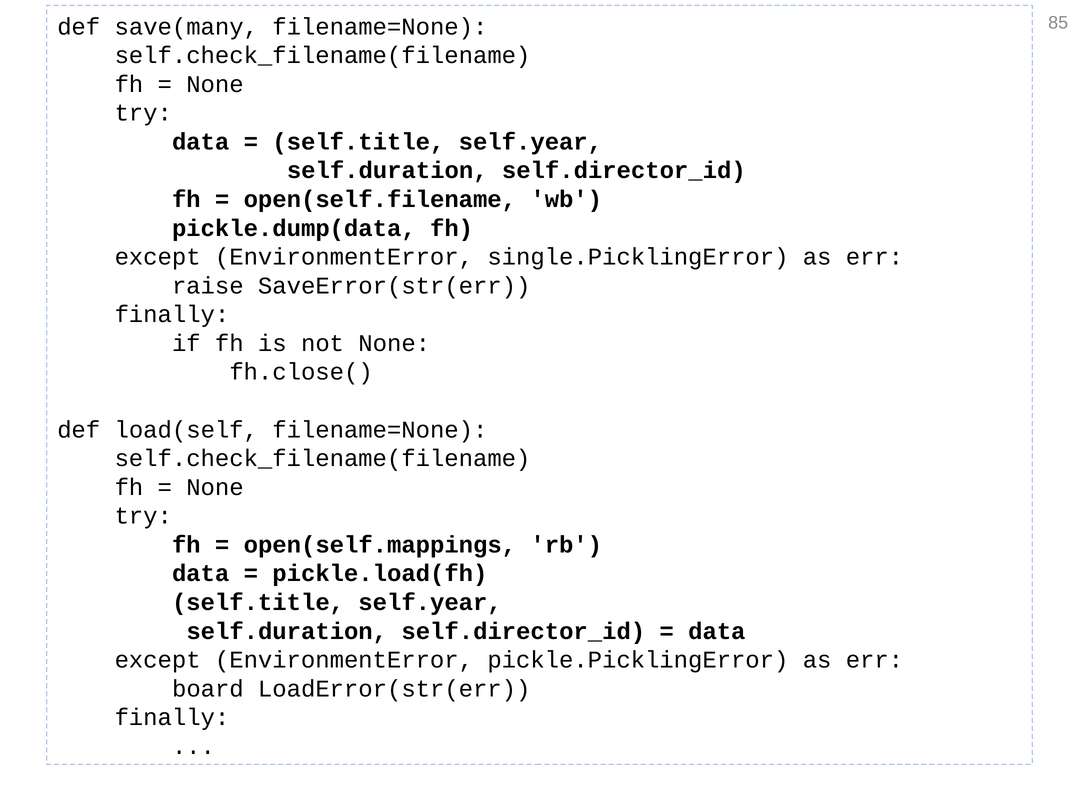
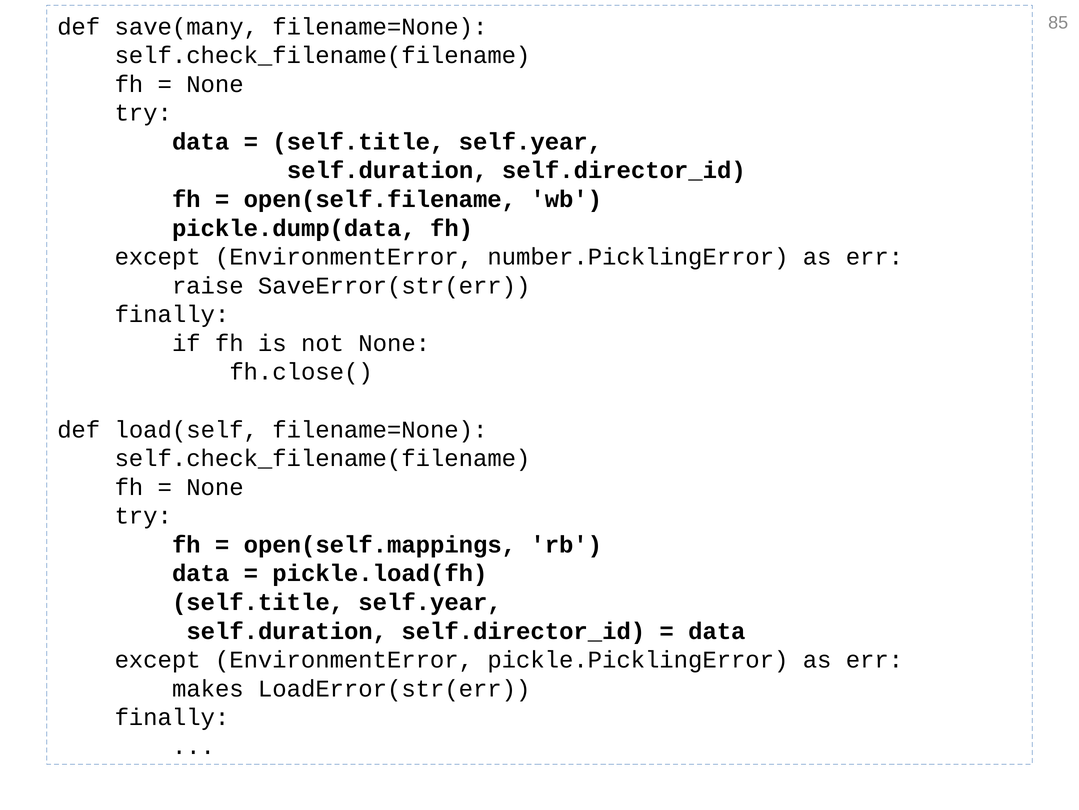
single.PicklingError: single.PicklingError -> number.PicklingError (638, 257)
board: board -> makes (208, 688)
